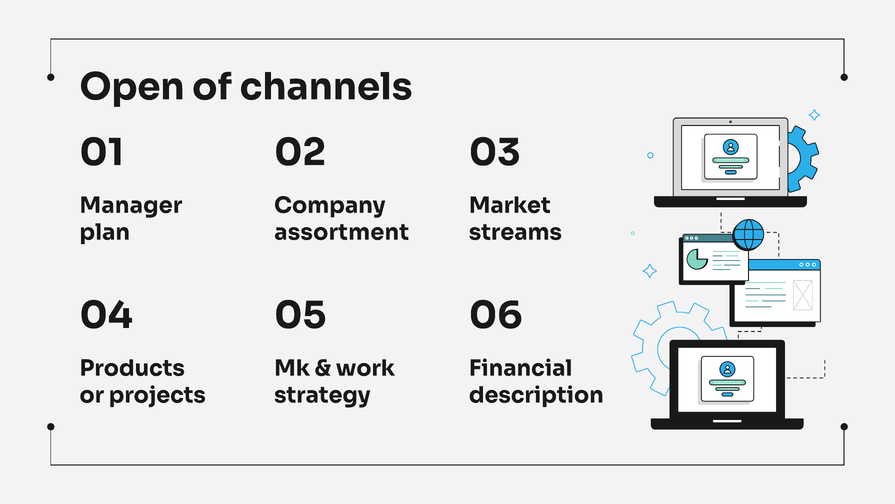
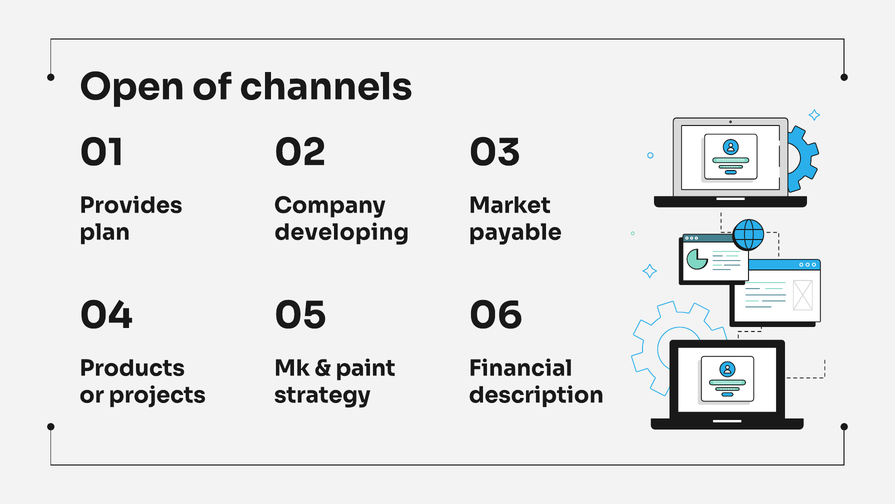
Manager: Manager -> Provides (131, 205)
assortment: assortment -> developing (342, 232)
streams: streams -> payable (515, 232)
work: work -> paint (365, 368)
